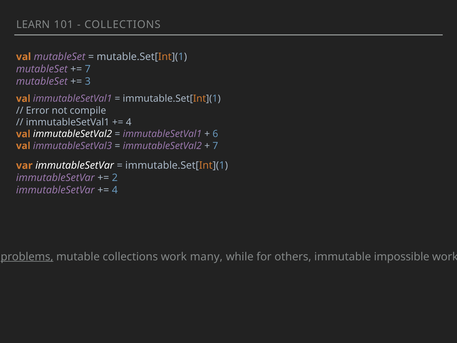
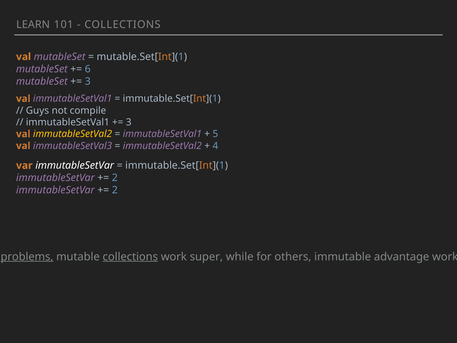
7: 7 -> 6 (88, 69)
Error: Error -> Guys (37, 110)
4: 4 -> 3 (129, 122)
immutableSetVal2 colour: white -> yellow (73, 134)
6: 6 -> 5 (215, 134)
7: 7 -> 4 (215, 146)
4: 4 -> 2 (115, 190)
collections underline: none -> present (130, 257)
many: many -> super (206, 257)
impossible: impossible -> advantage (402, 257)
